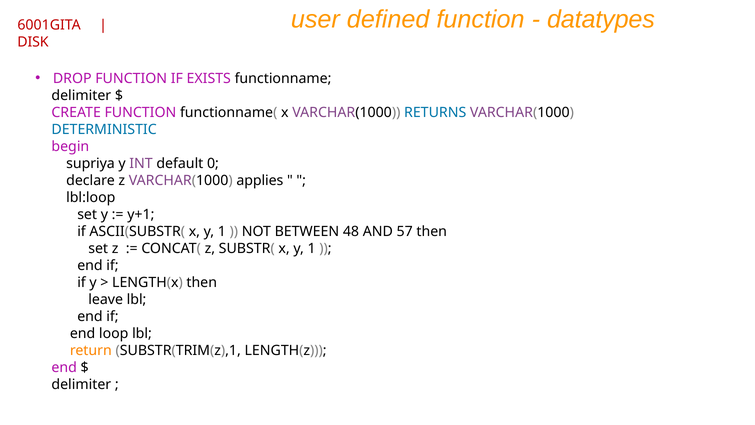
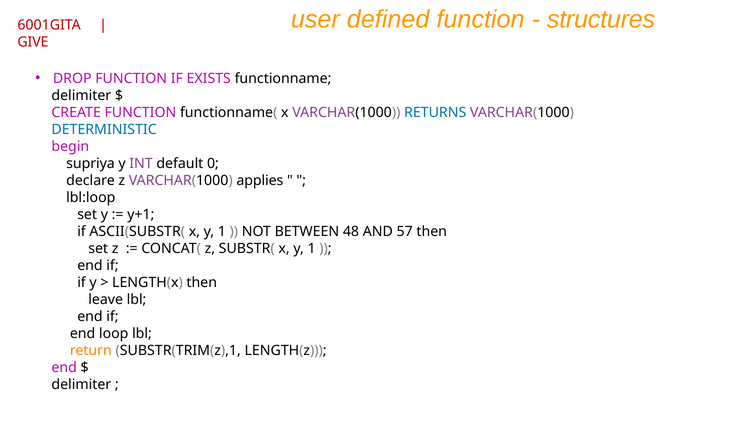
datatypes: datatypes -> structures (601, 20)
DISK: DISK -> GIVE (33, 42)
